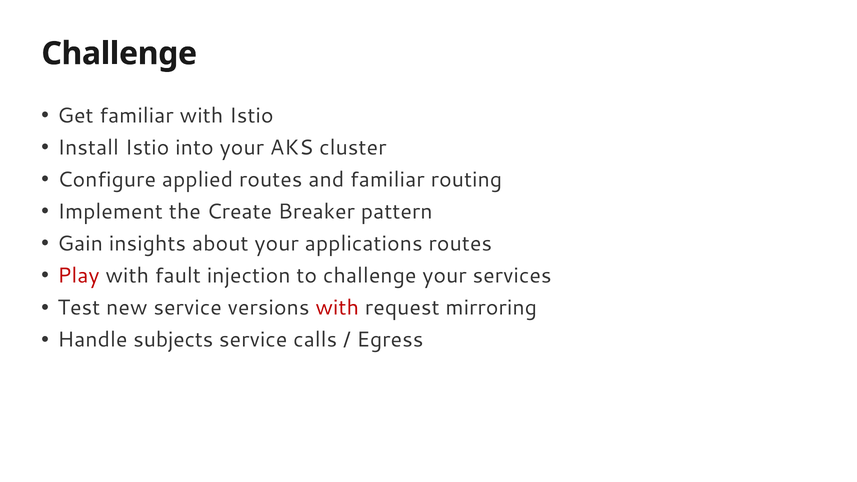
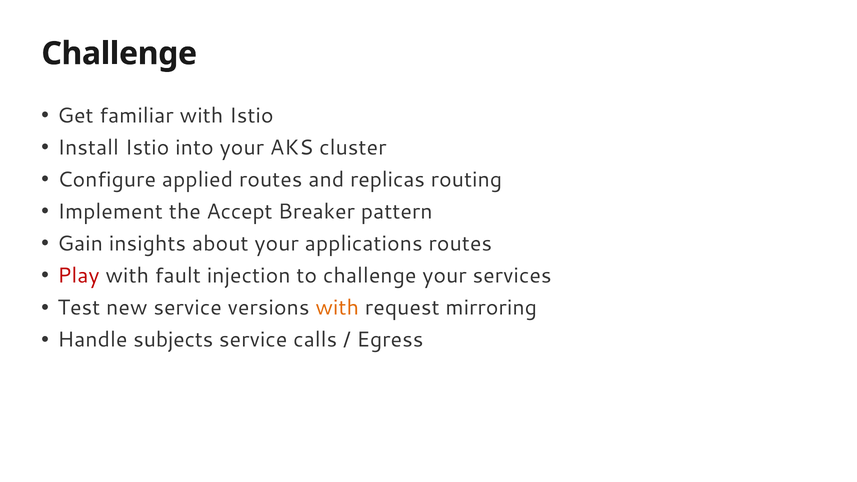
and familiar: familiar -> replicas (387, 180)
Create: Create -> Accept (239, 212)
with colour: red -> orange (337, 308)
